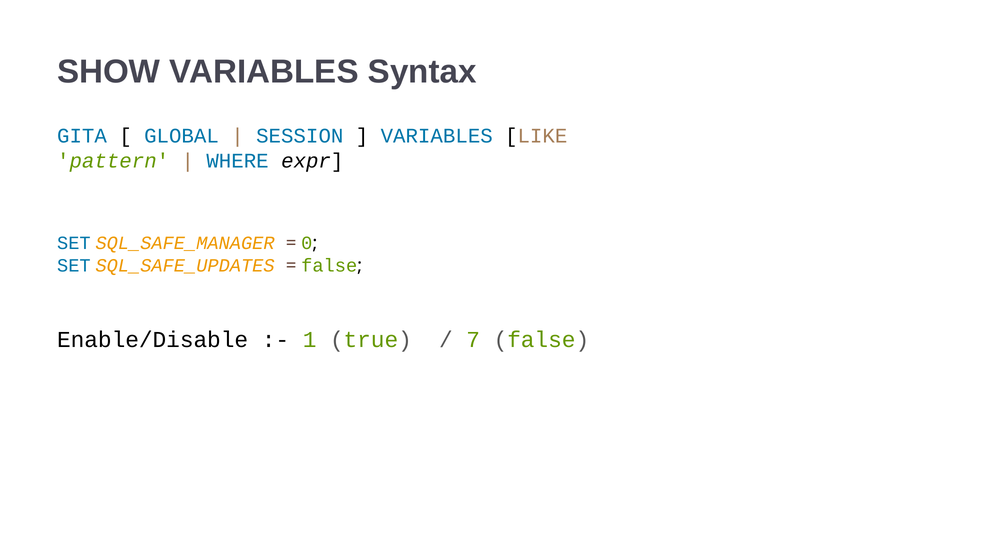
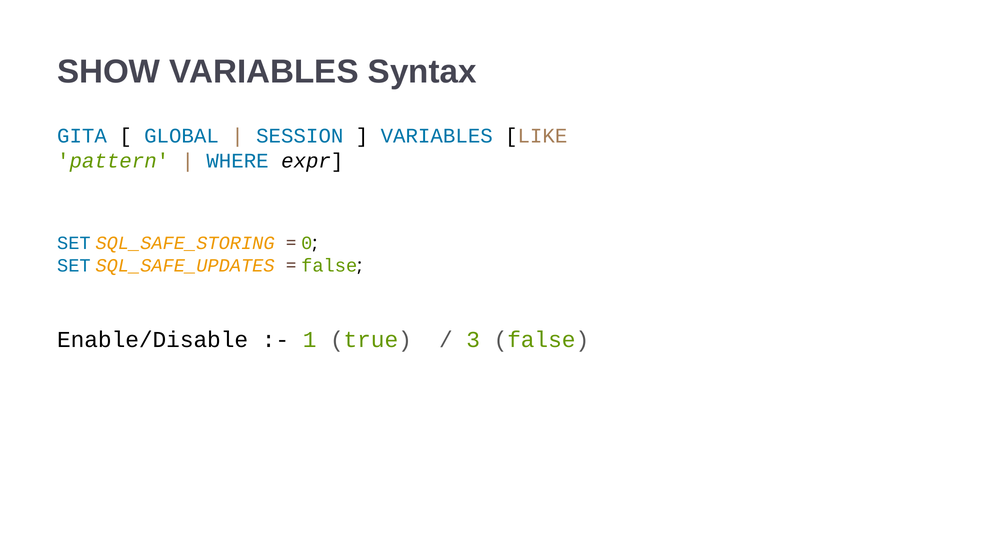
SQL_SAFE_MANAGER: SQL_SAFE_MANAGER -> SQL_SAFE_STORING (185, 243)
7: 7 -> 3 (473, 340)
